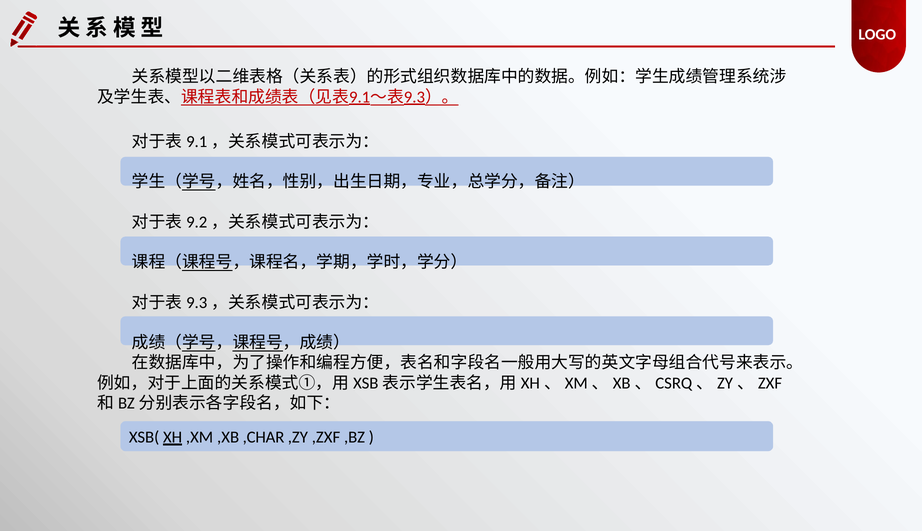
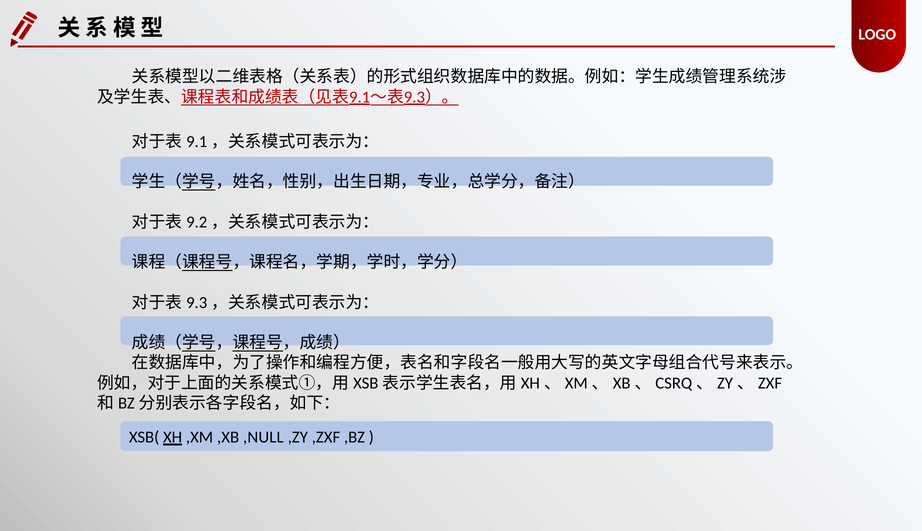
,CHAR: ,CHAR -> ,NULL (263, 437)
